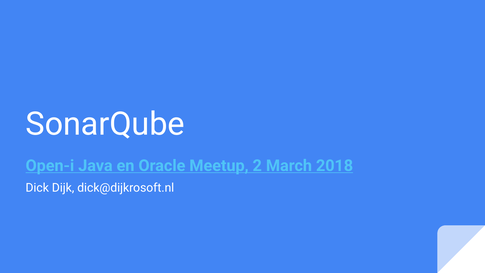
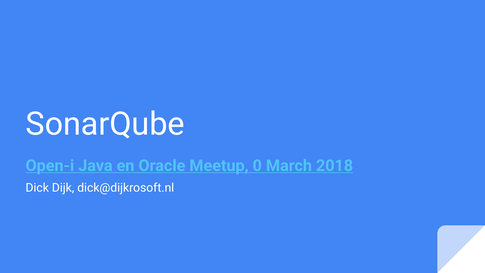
2: 2 -> 0 (257, 166)
